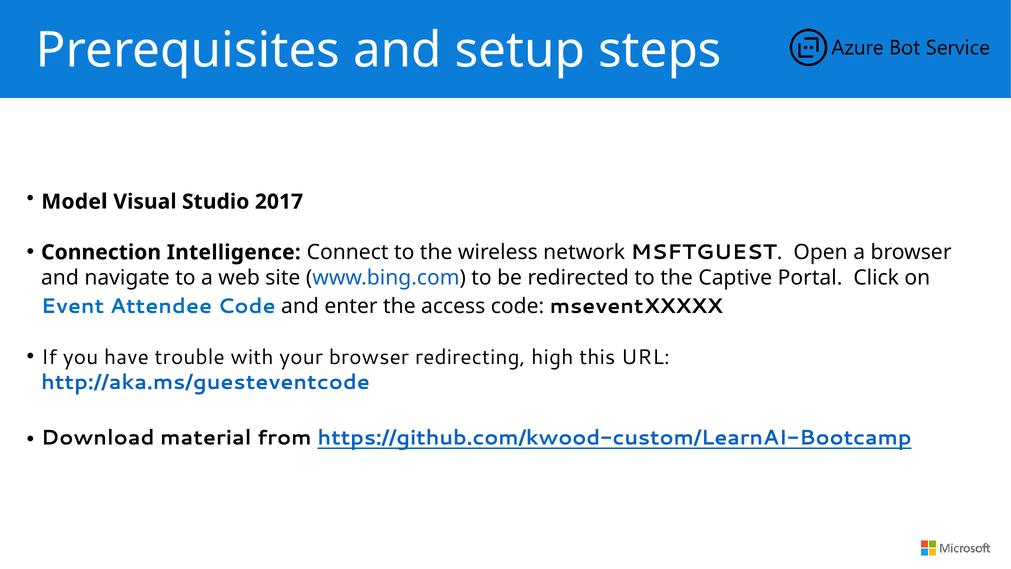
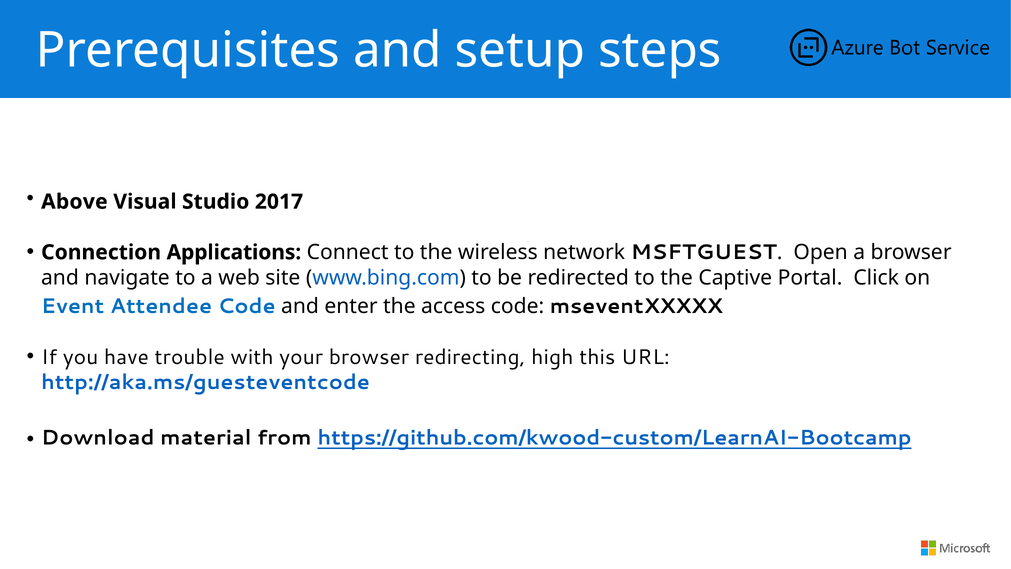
Model: Model -> Above (74, 202)
Intelligence: Intelligence -> Applications (234, 252)
